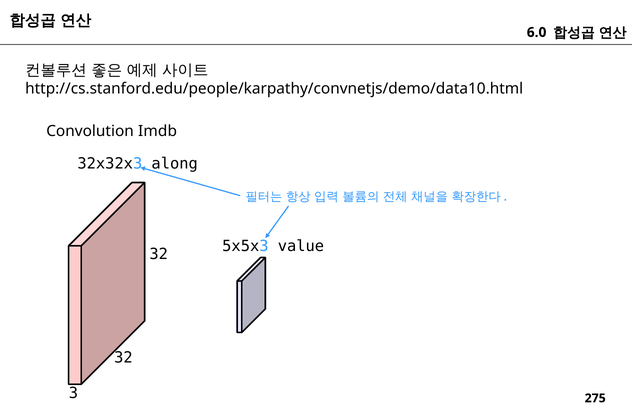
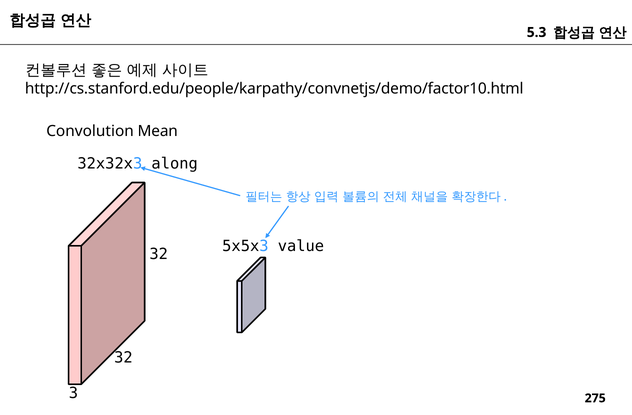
6.0: 6.0 -> 5.3 (537, 32)
http://cs.stanford.edu/people/karpathy/convnetjs/demo/data10.html: http://cs.stanford.edu/people/karpathy/convnetjs/demo/data10.html -> http://cs.stanford.edu/people/karpathy/convnetjs/demo/factor10.html (274, 89)
Imdb: Imdb -> Mean (158, 131)
